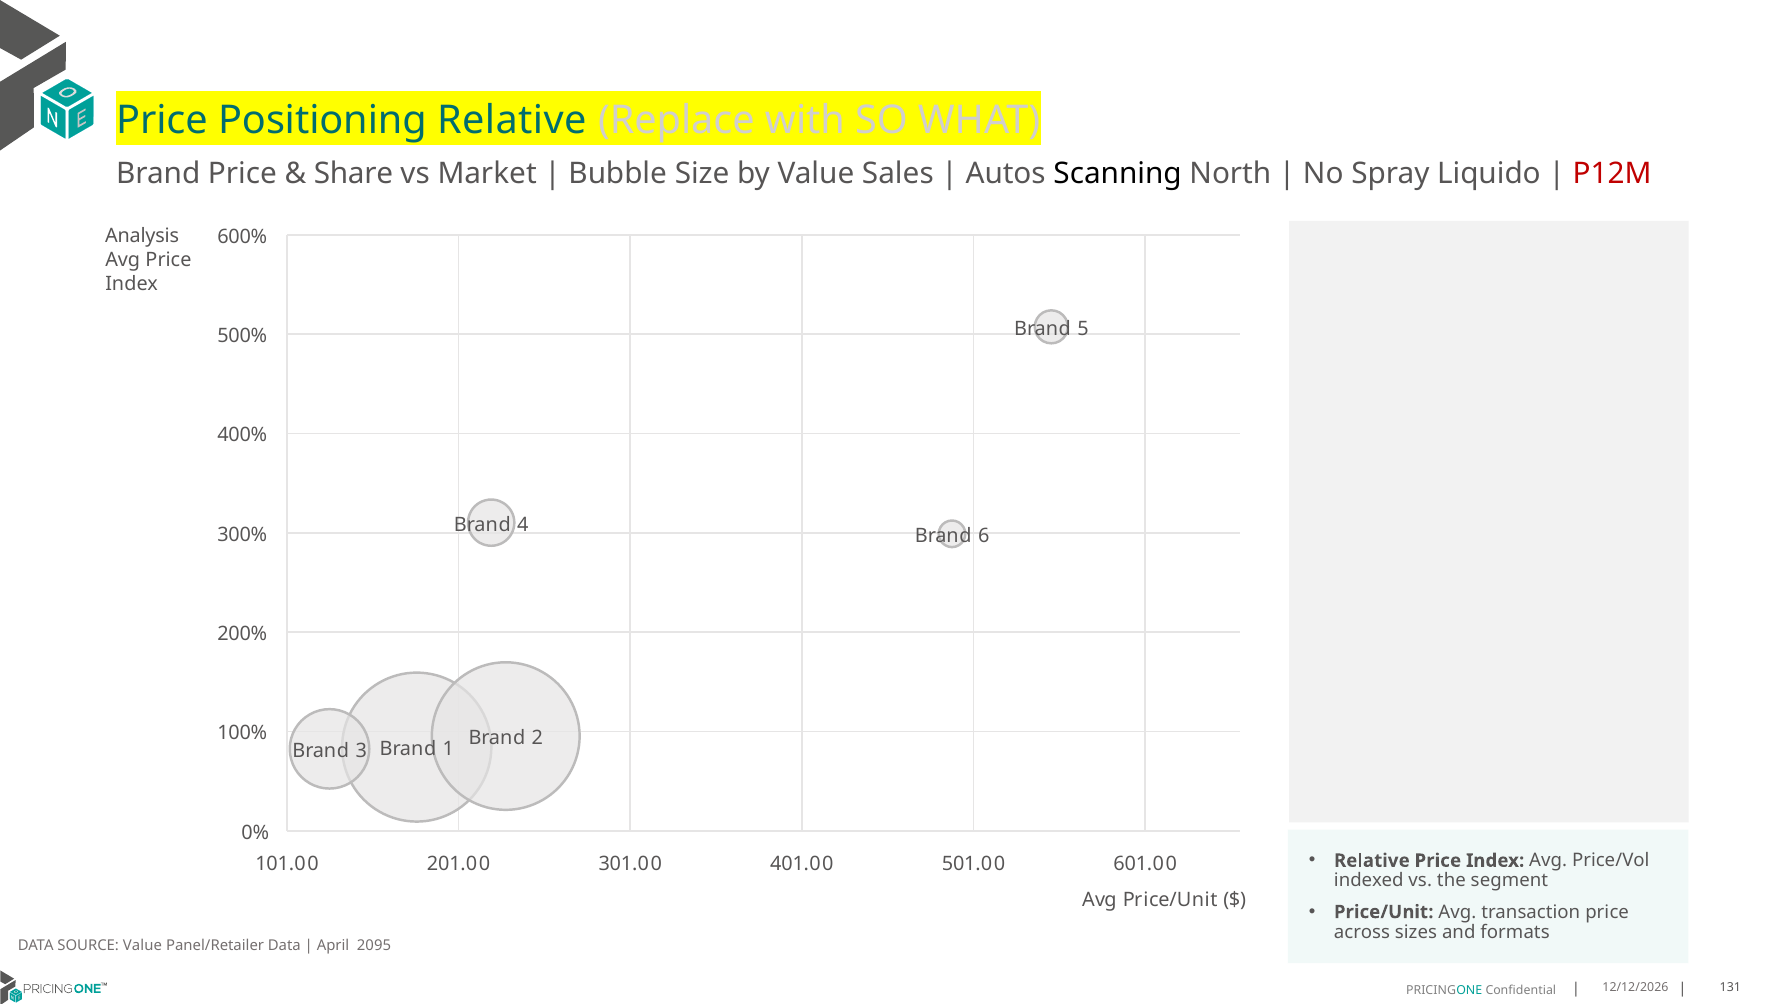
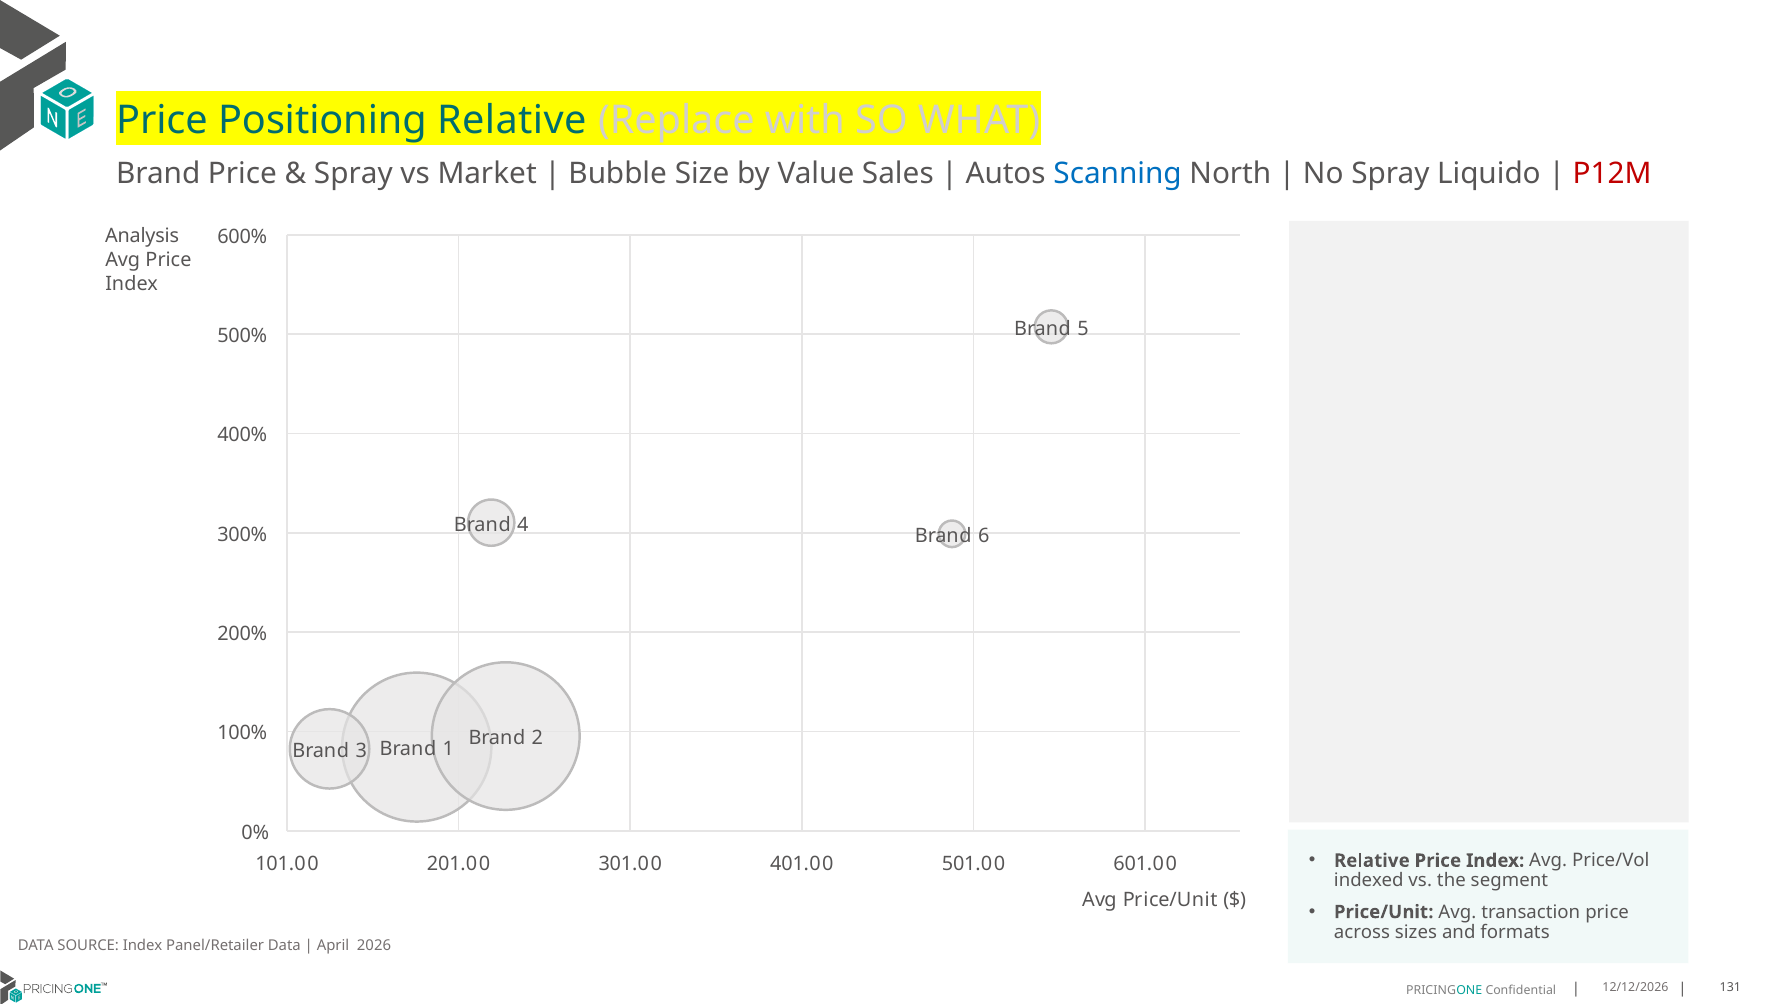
Share: Share -> Spray (353, 174)
Scanning colour: black -> blue (1118, 174)
SOURCE Value: Value -> Index (143, 946)
2095: 2095 -> 2026 (374, 946)
